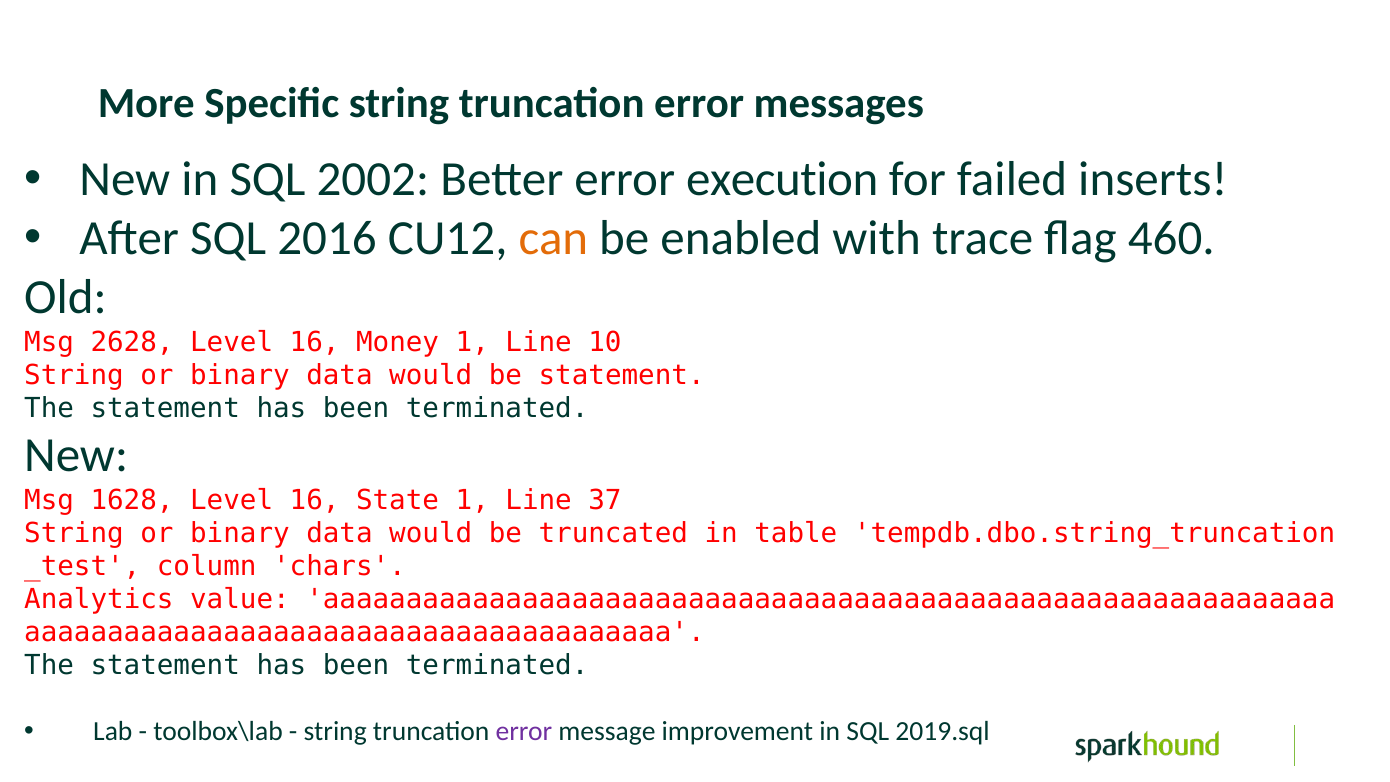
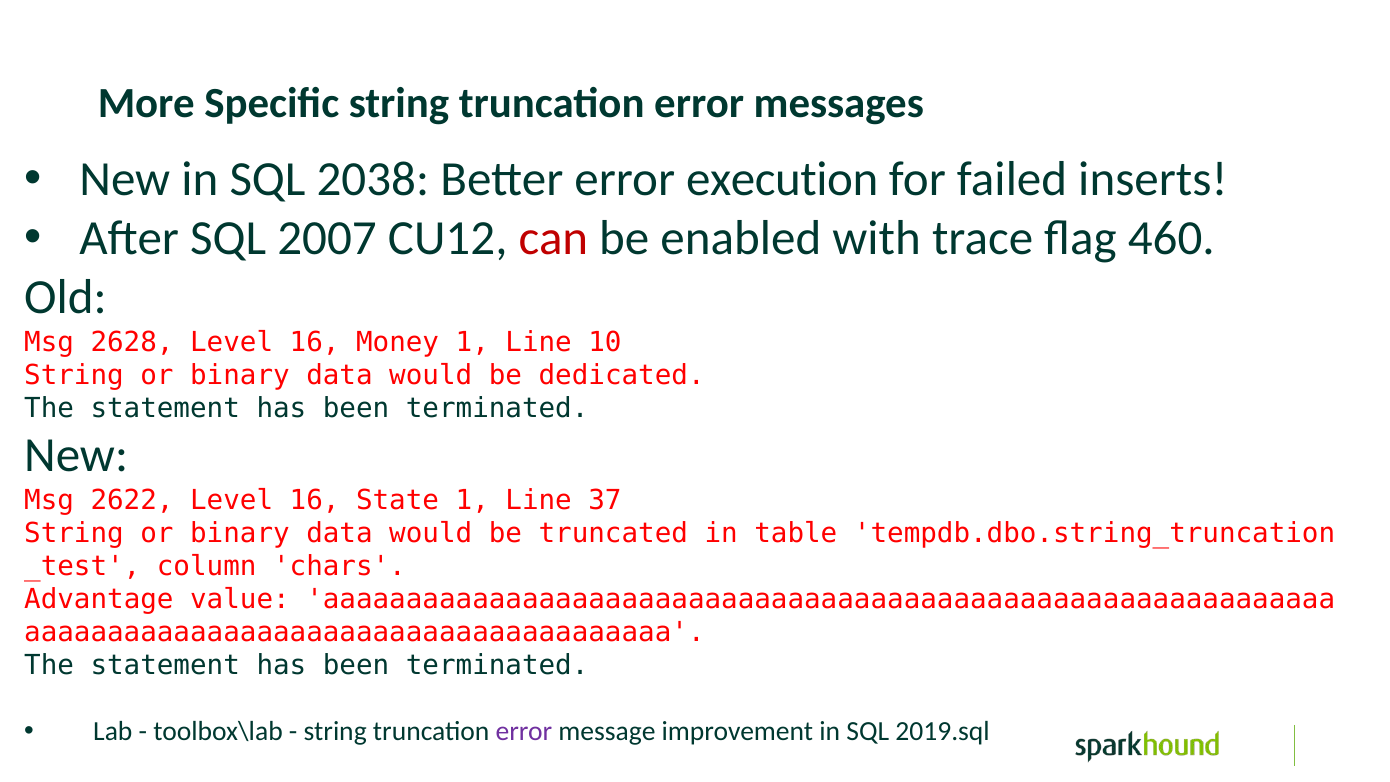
2002: 2002 -> 2038 (373, 180)
2016: 2016 -> 2007 (327, 239)
can colour: orange -> red (553, 239)
be statement: statement -> dedicated (622, 375)
1628: 1628 -> 2622 (132, 500)
Analytics: Analytics -> Advantage (99, 599)
